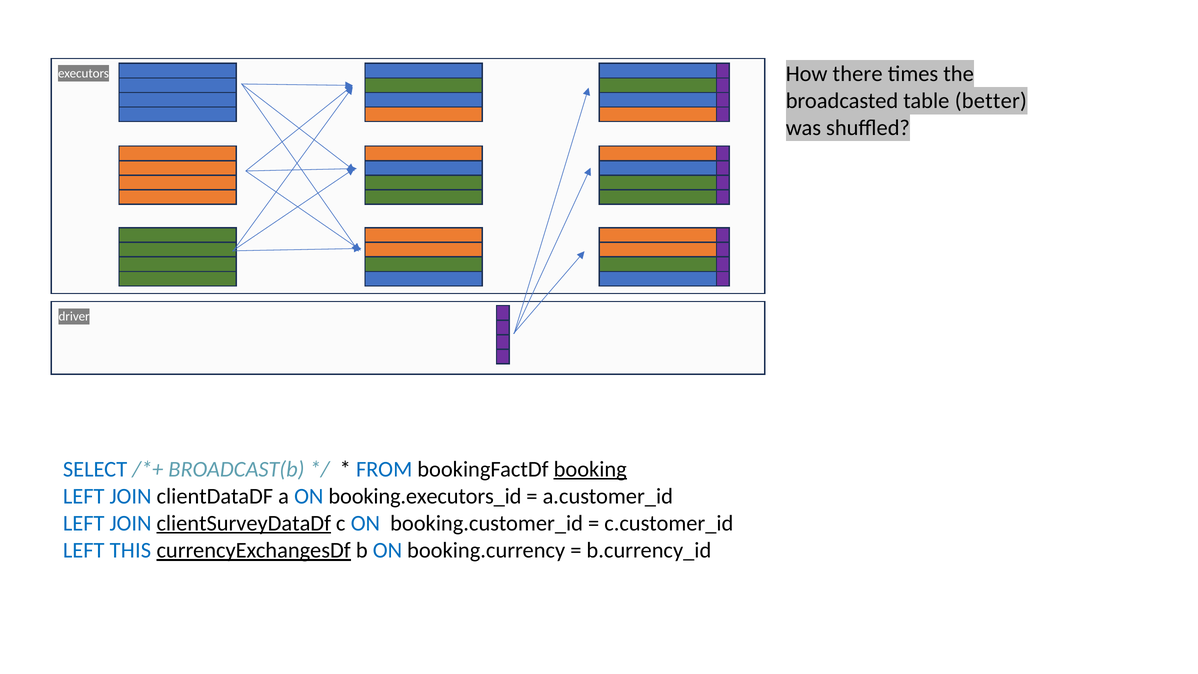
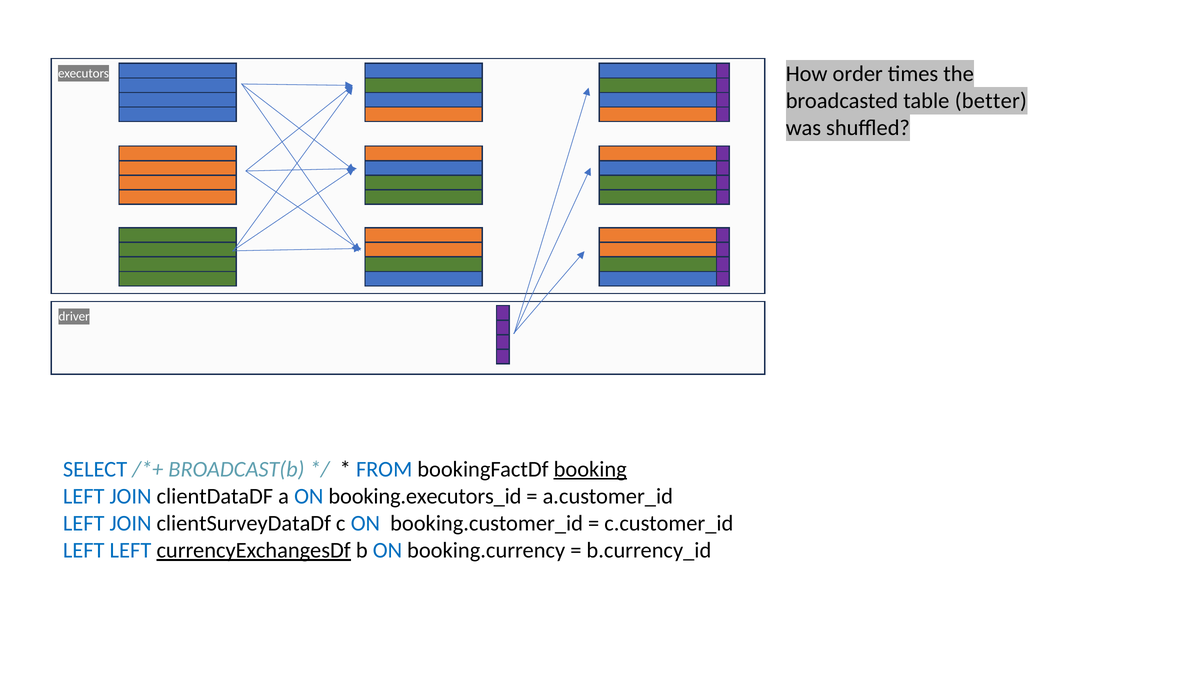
there: there -> order (858, 74)
clientSurveyDataDf underline: present -> none (244, 523)
LEFT THIS: THIS -> LEFT (130, 550)
